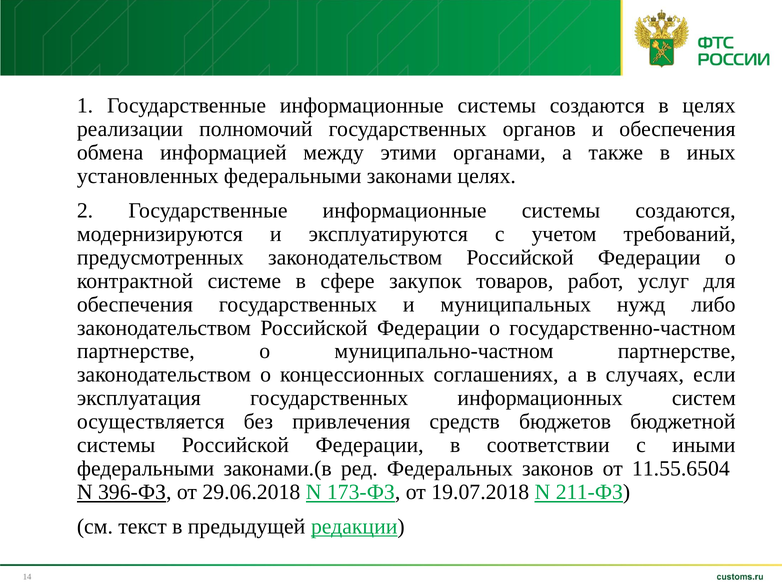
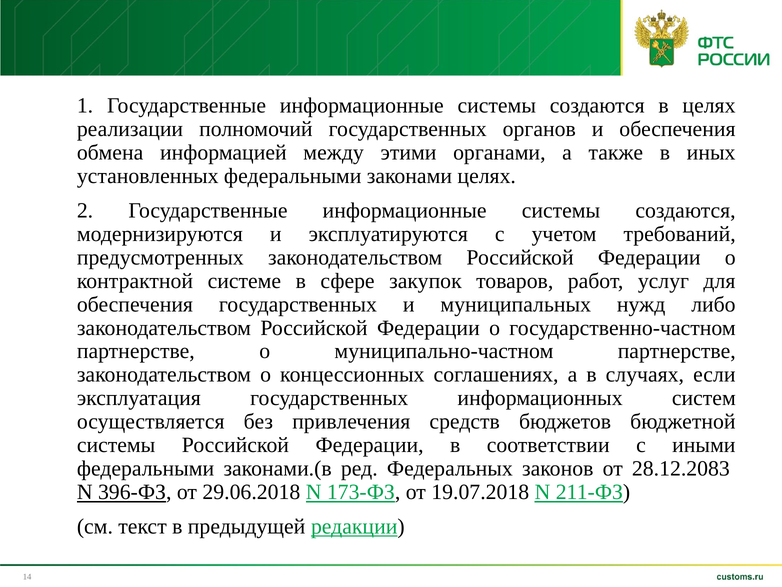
11.55.6504: 11.55.6504 -> 28.12.2083 (681, 468)
